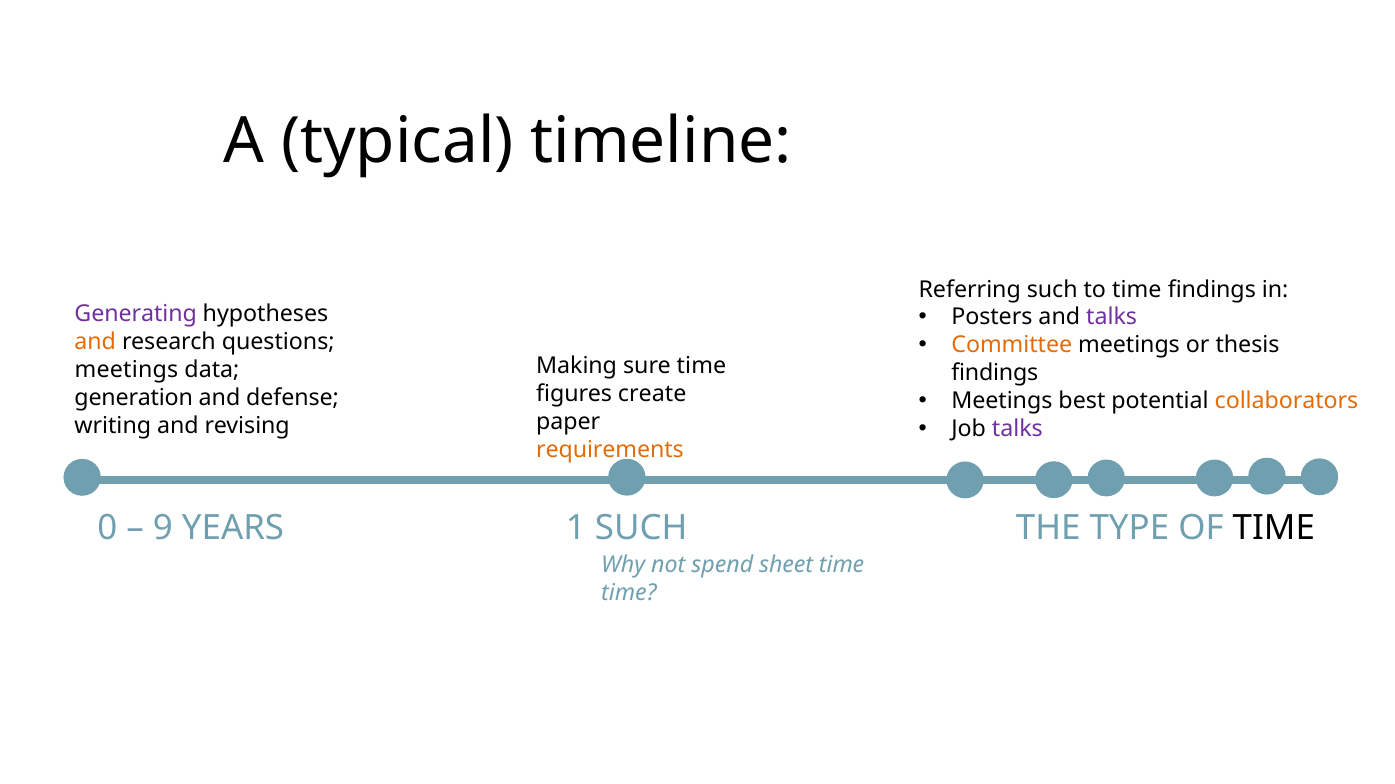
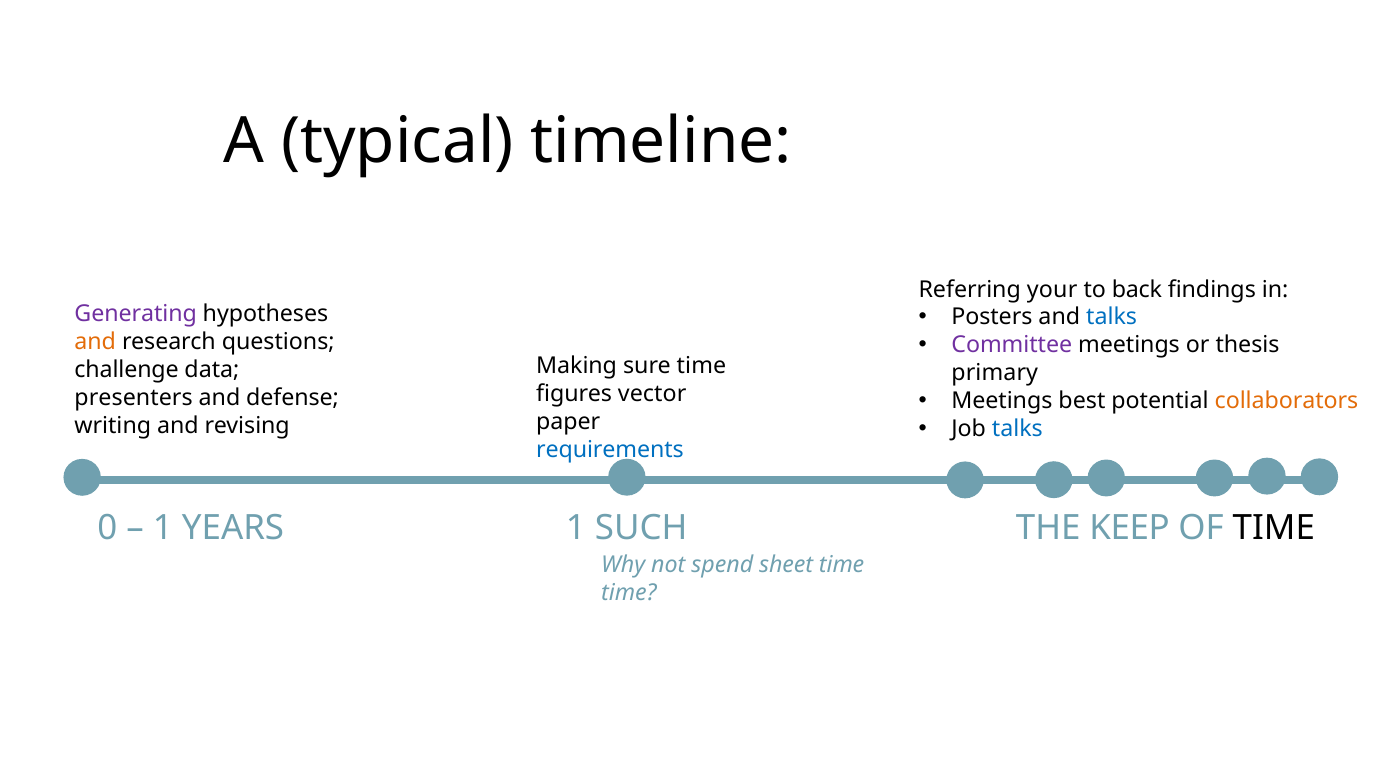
Referring such: such -> your (1052, 290)
to time: time -> back (1137, 290)
talks colour: purple -> blue (1112, 318)
Committee colour: orange -> purple (1012, 345)
meetings: meetings -> challenge (127, 370)
findings: findings -> primary (995, 373)
create: create -> vector (652, 394)
generation: generation -> presenters (134, 398)
talks colour: purple -> blue (1017, 429)
requirements colour: orange -> blue (610, 450)
9: 9 -> 1 (163, 528)
TYPE: TYPE -> KEEP (1130, 528)
